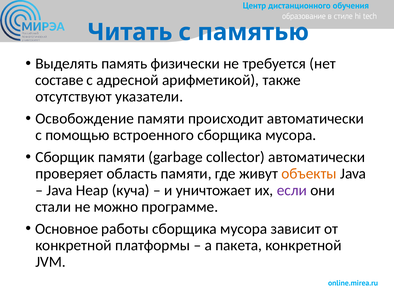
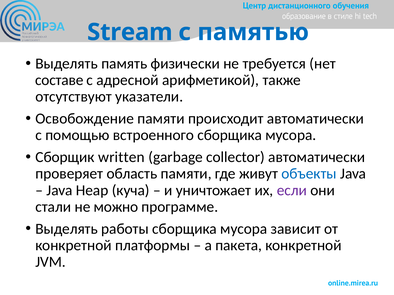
Читать: Читать -> Stream (130, 32)
Сборщик памяти: памяти -> written (121, 157)
объекты colour: orange -> blue (309, 174)
Основное: Основное -> Выделять (67, 229)
